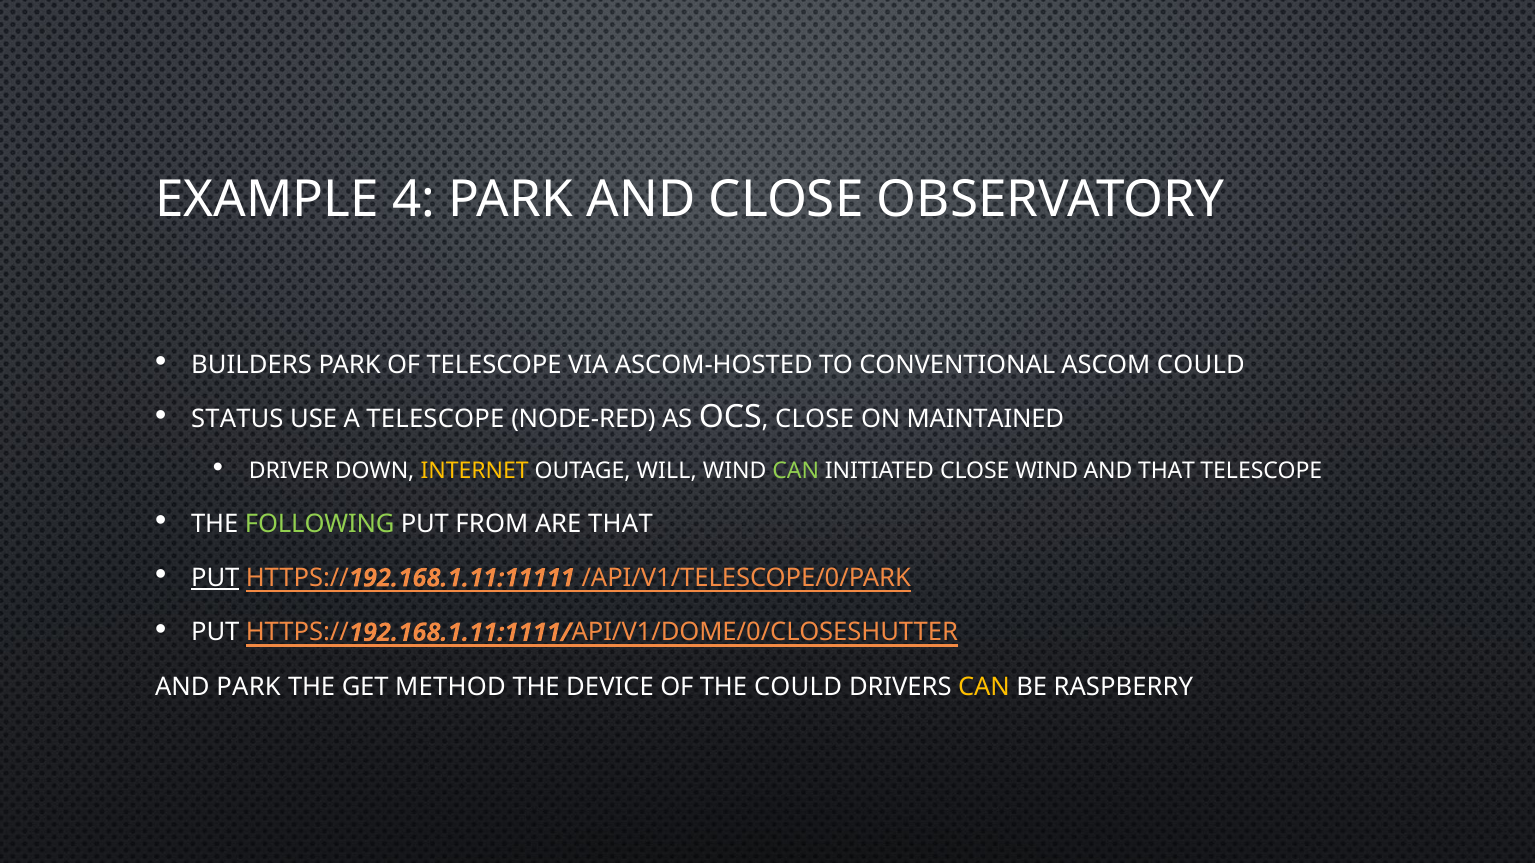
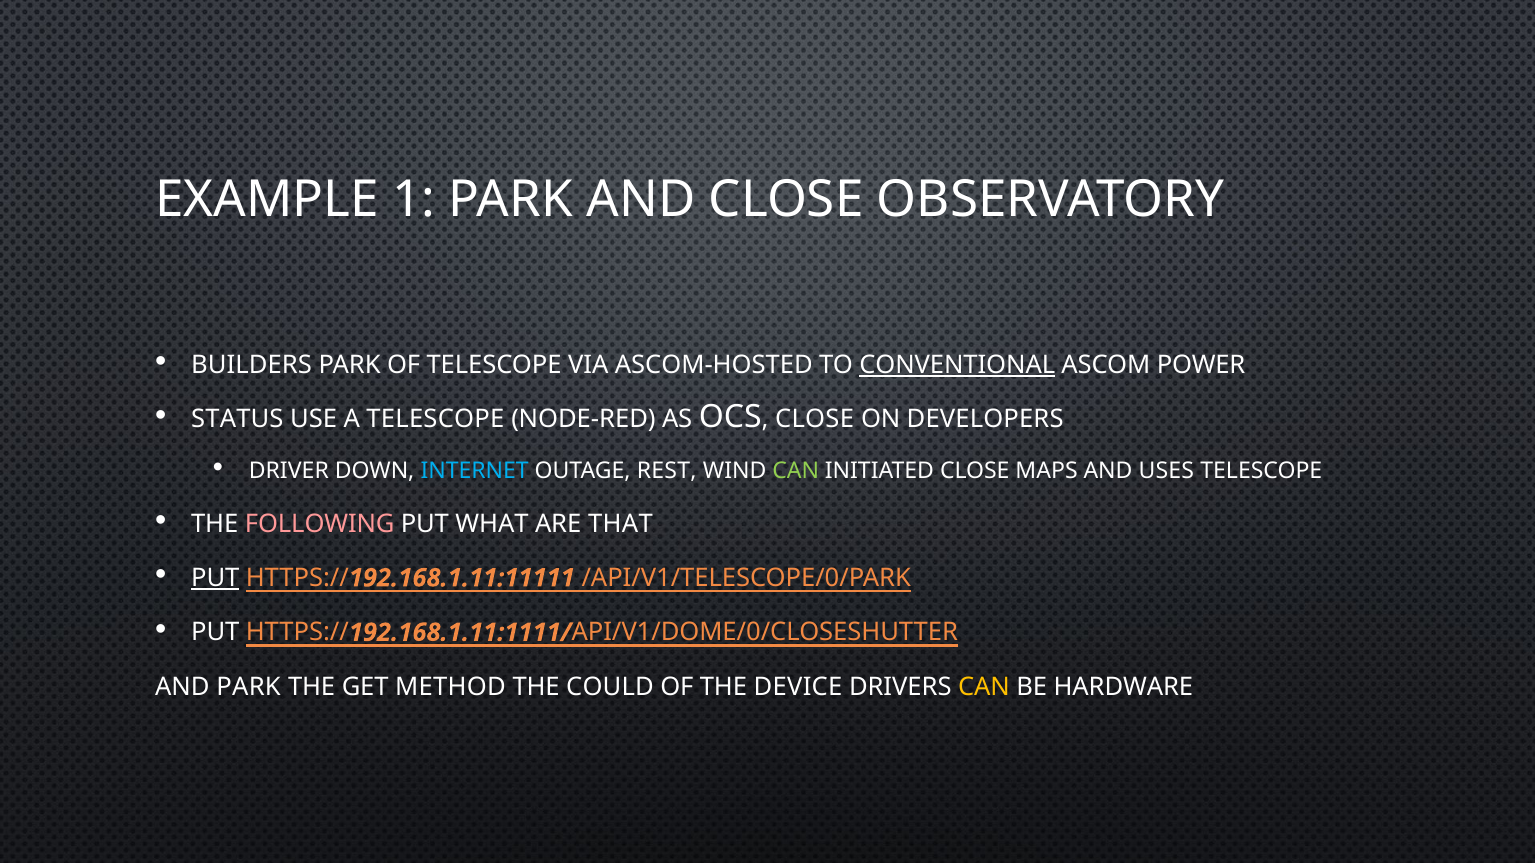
4: 4 -> 1 (414, 200)
CONVENTIONAL underline: none -> present (957, 365)
ASCOM COULD: COULD -> POWER (1201, 365)
MAINTAINED: MAINTAINED -> DEVELOPERS (985, 420)
INTERNET colour: yellow -> light blue (475, 471)
WILL: WILL -> REST (667, 471)
CLOSE WIND: WIND -> MAPS (1047, 471)
AND THAT: THAT -> USES (1166, 471)
FOLLOWING colour: light green -> pink (320, 524)
FROM: FROM -> WHAT (492, 524)
DEVICE: DEVICE -> COULD (610, 687)
THE COULD: COULD -> DEVICE (798, 687)
RASPBERRY: RASPBERRY -> HARDWARE (1123, 687)
